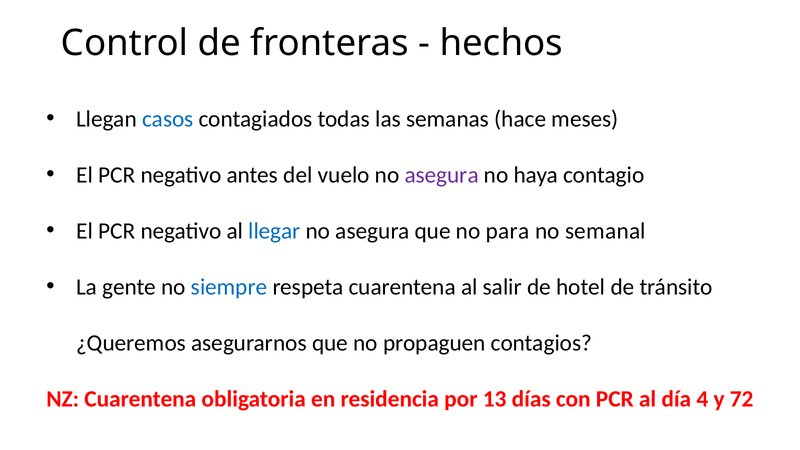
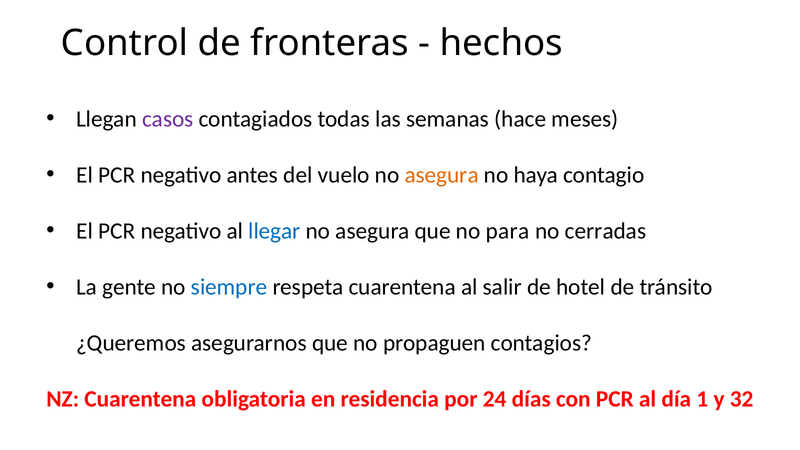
casos colour: blue -> purple (168, 119)
asegura colour: purple -> orange (442, 175)
semanal: semanal -> cerradas (606, 231)
13: 13 -> 24 (495, 399)
4: 4 -> 1 (702, 399)
72: 72 -> 32 (742, 399)
